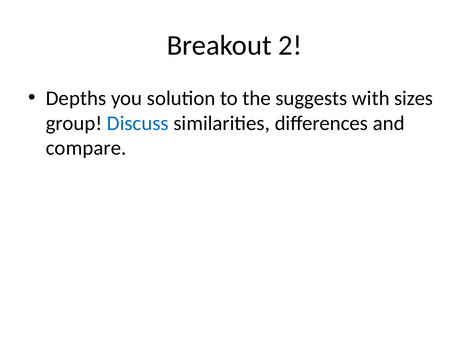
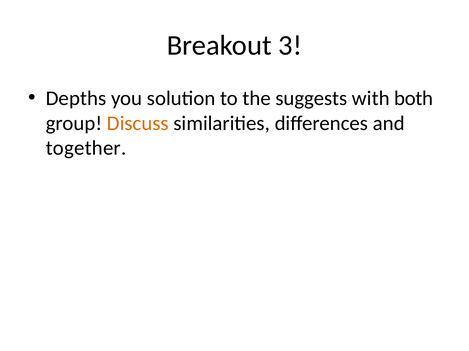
2: 2 -> 3 (290, 45)
sizes: sizes -> both (414, 98)
Discuss colour: blue -> orange (138, 123)
compare: compare -> together (86, 148)
